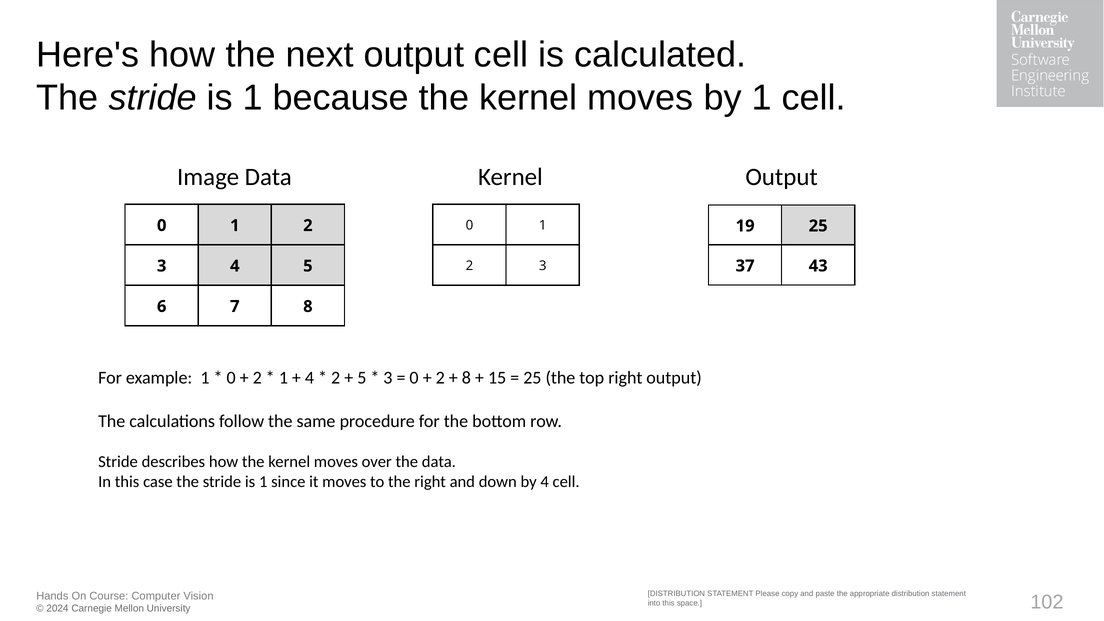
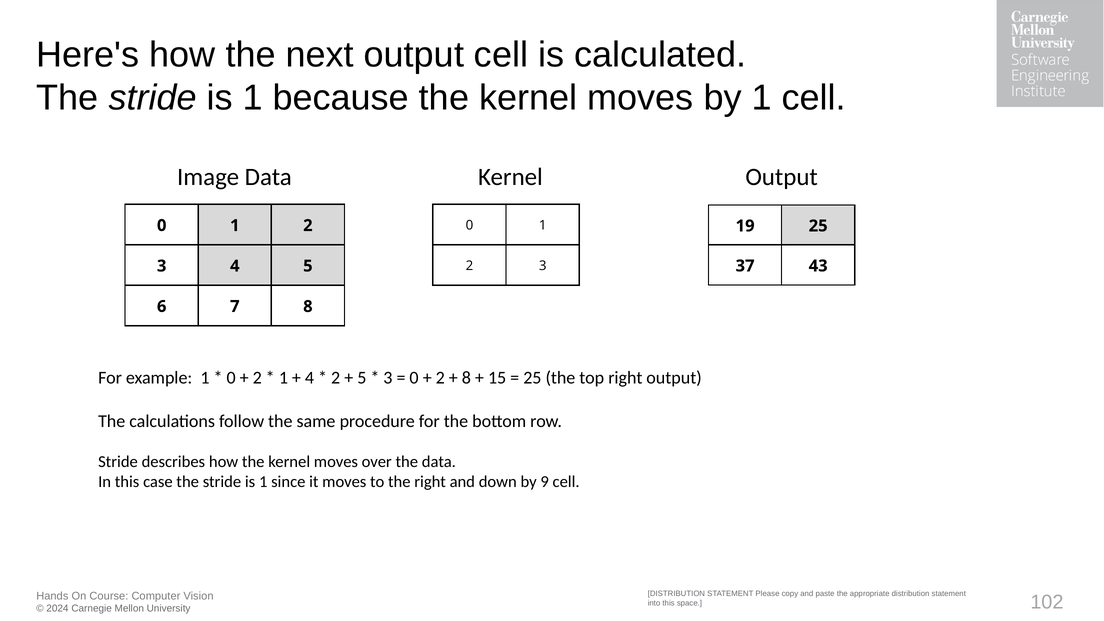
by 4: 4 -> 9 (545, 482)
